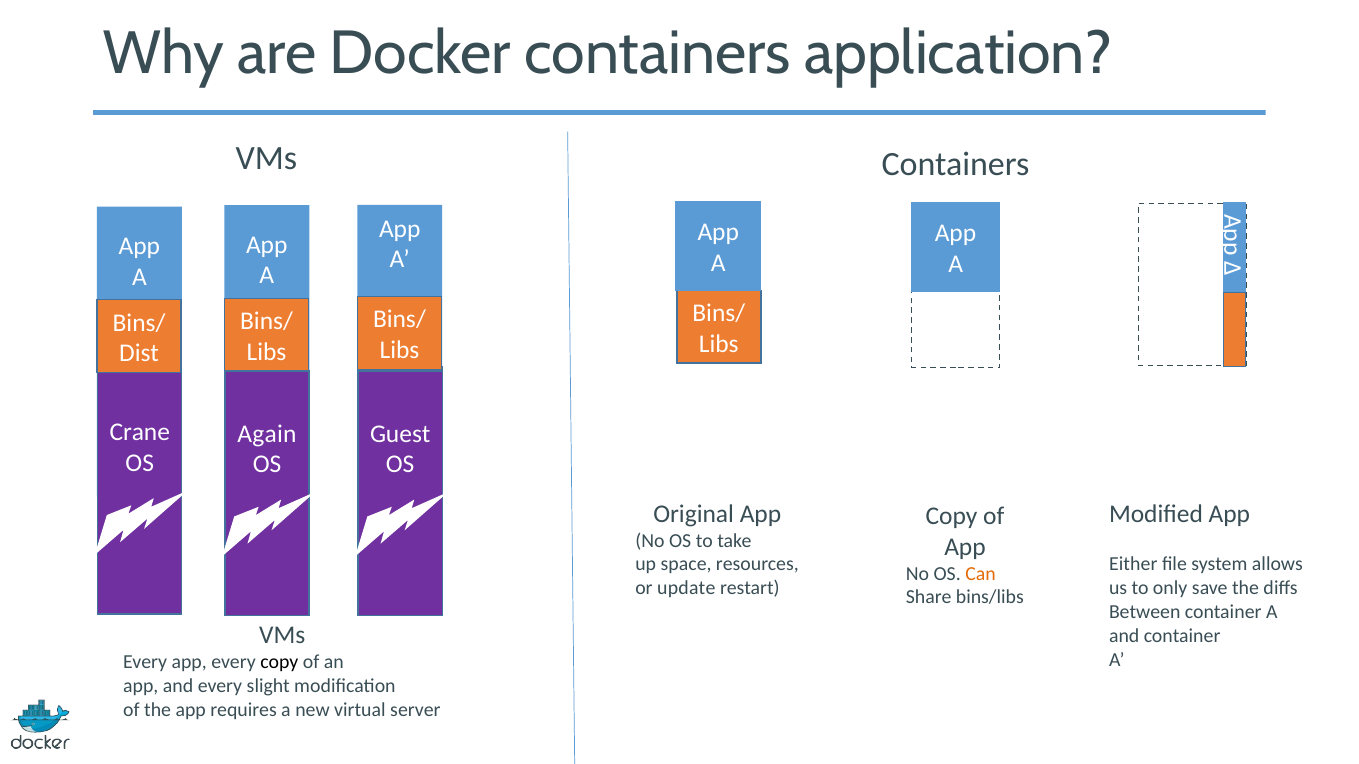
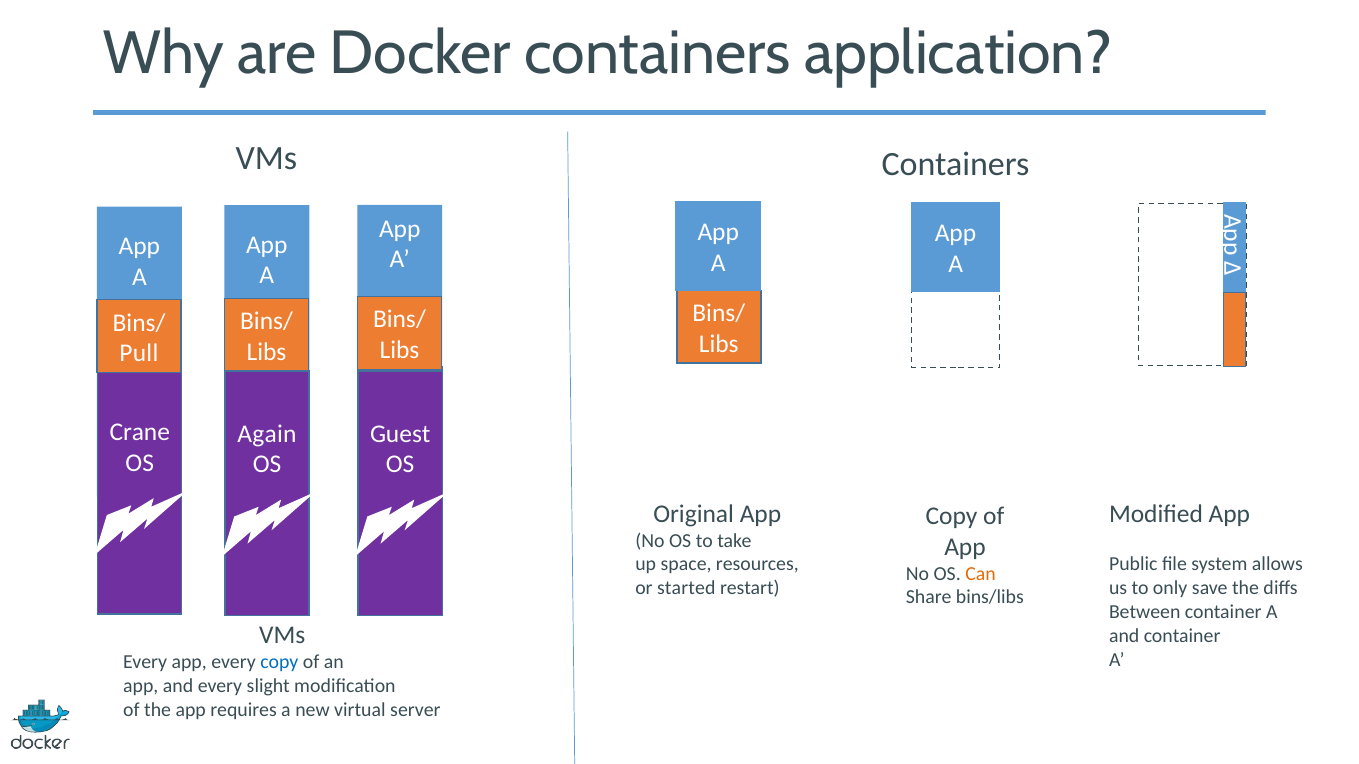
Dist: Dist -> Pull (139, 353)
Either: Either -> Public (1133, 565)
update: update -> started (686, 589)
copy colour: black -> blue (279, 662)
